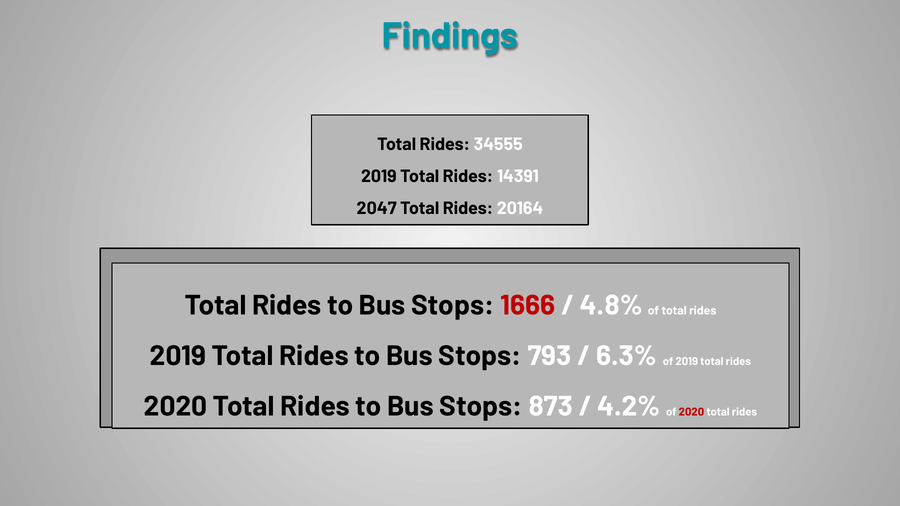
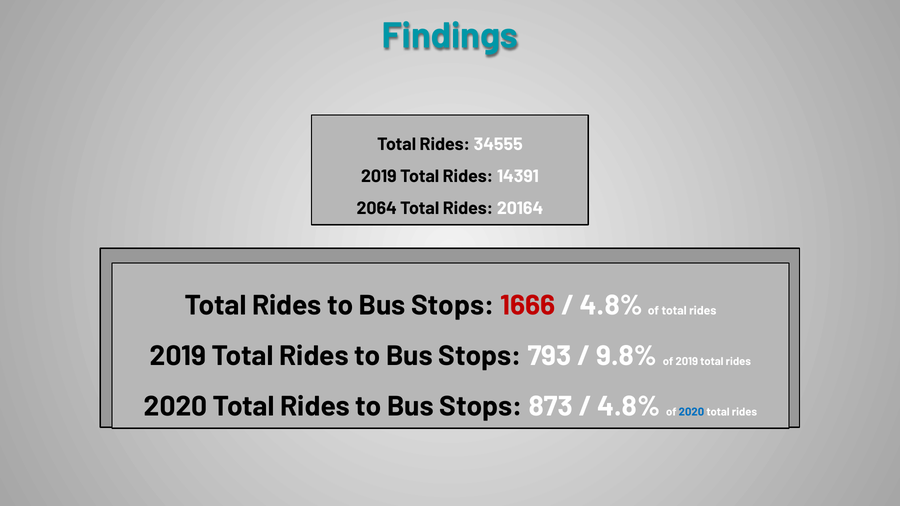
2047: 2047 -> 2064 (377, 209)
6.3%: 6.3% -> 9.8% (627, 356)
4.2%: 4.2% -> 4.8% (629, 407)
2020 colour: red -> blue (691, 412)
